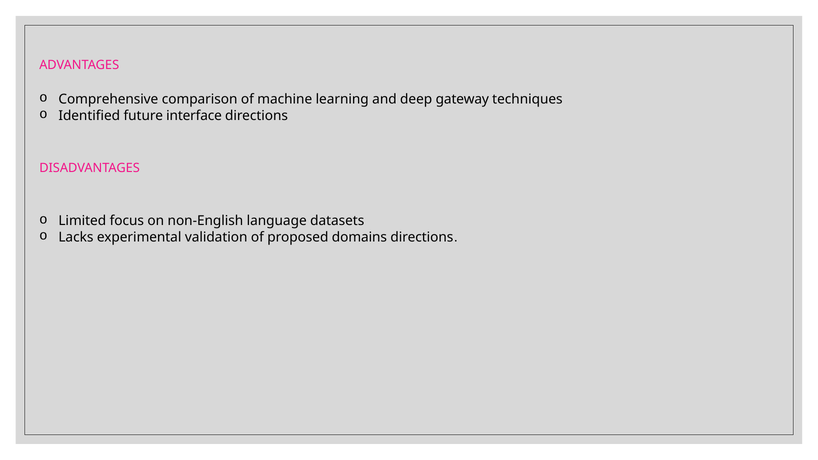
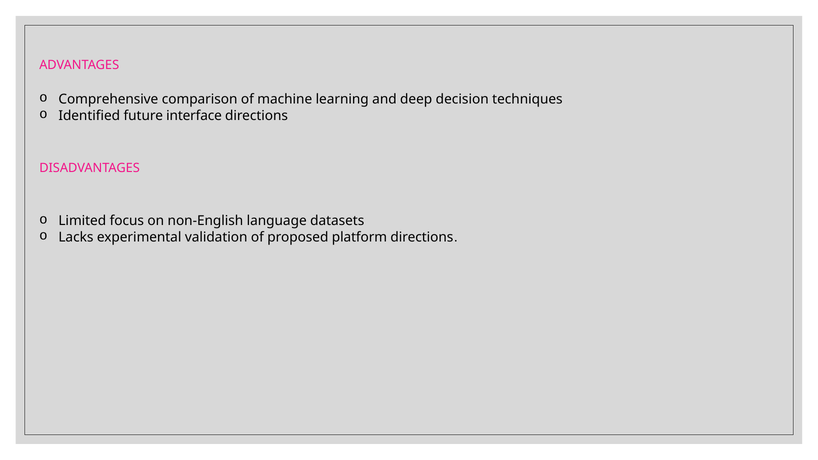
gateway: gateway -> decision (462, 99)
domains: domains -> platform (359, 237)
